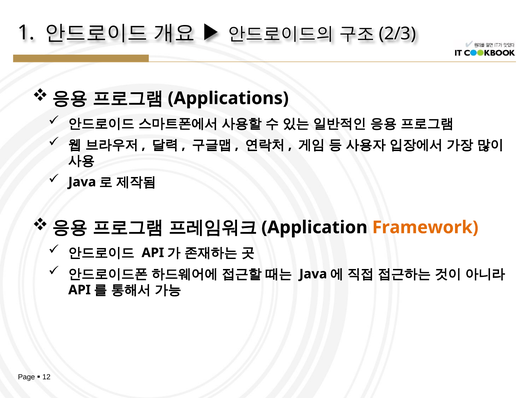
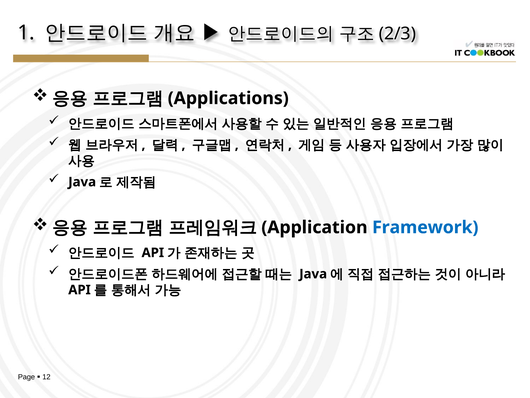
Framework colour: orange -> blue (425, 227)
